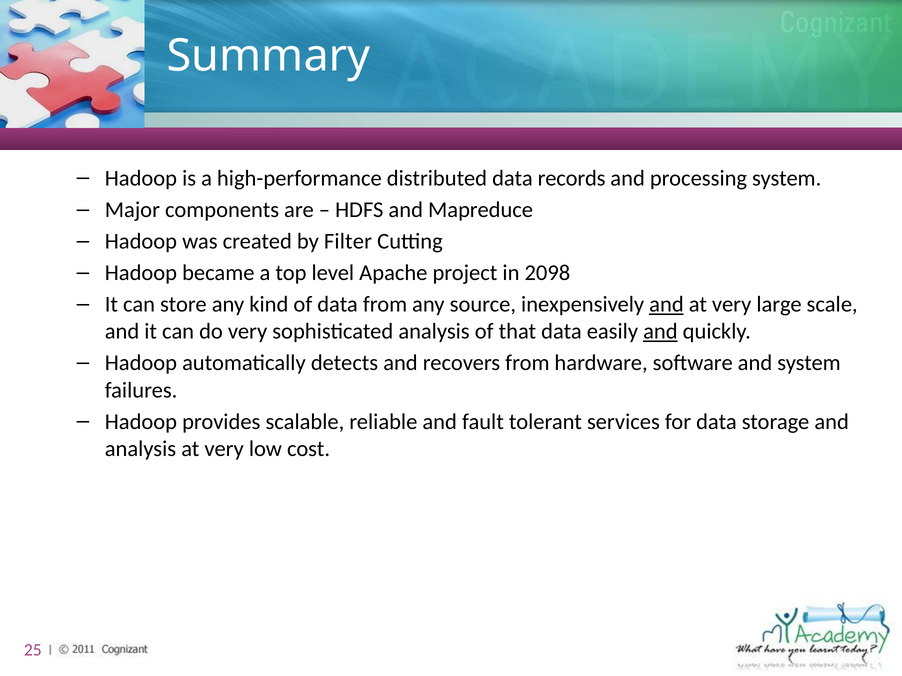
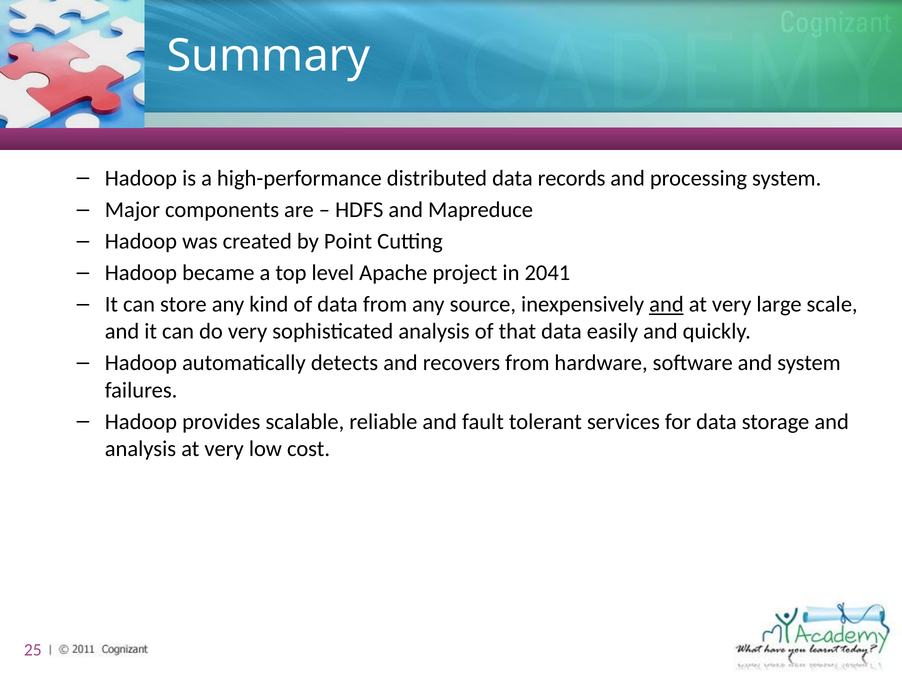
Filter: Filter -> Point (348, 242)
2098: 2098 -> 2041 (547, 273)
and underline: present -> none (660, 332)
